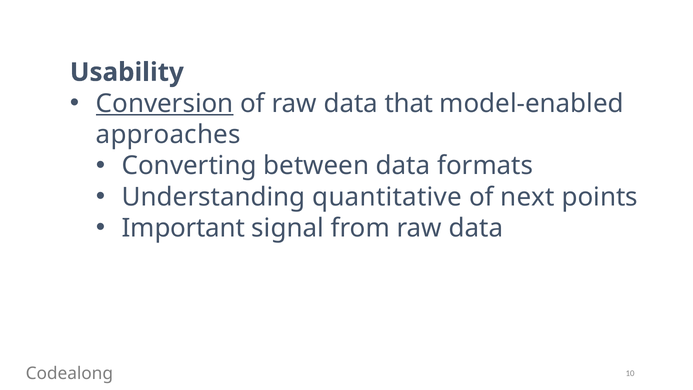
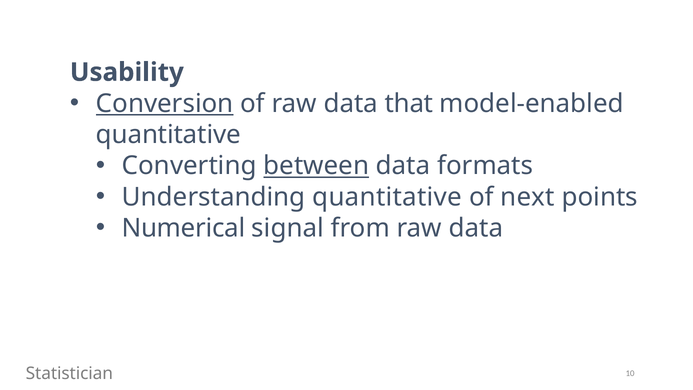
approaches: approaches -> quantitative (168, 135)
between underline: none -> present (316, 166)
Important: Important -> Numerical (183, 228)
Codealong: Codealong -> Statistician (69, 373)
